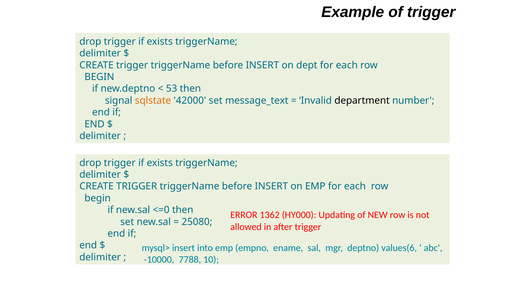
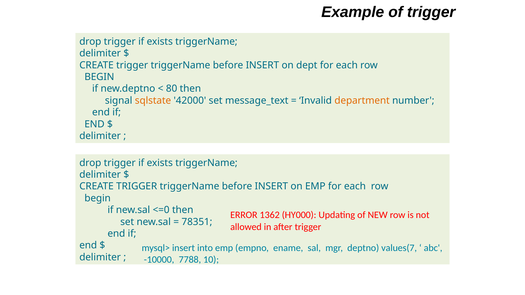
53: 53 -> 80 (172, 89)
department colour: black -> orange (362, 101)
25080: 25080 -> 78351 (197, 222)
values(6: values(6 -> values(7 (399, 248)
